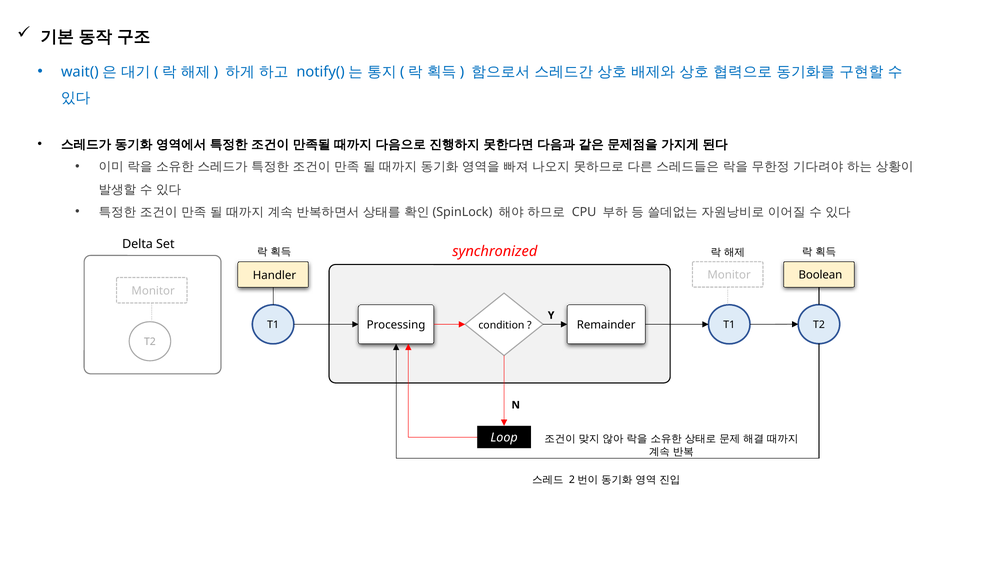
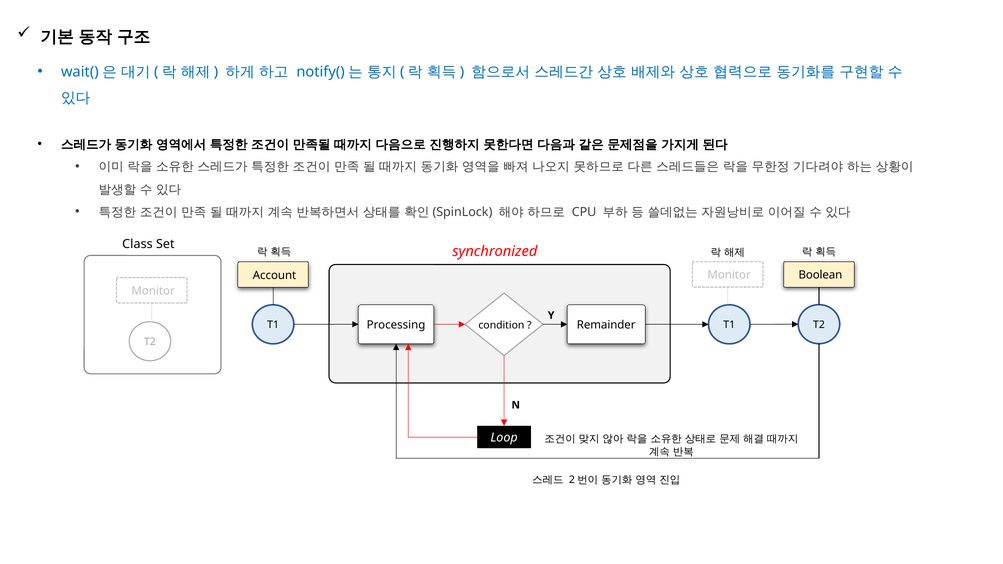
Delta: Delta -> Class (137, 244)
Handler: Handler -> Account (275, 275)
